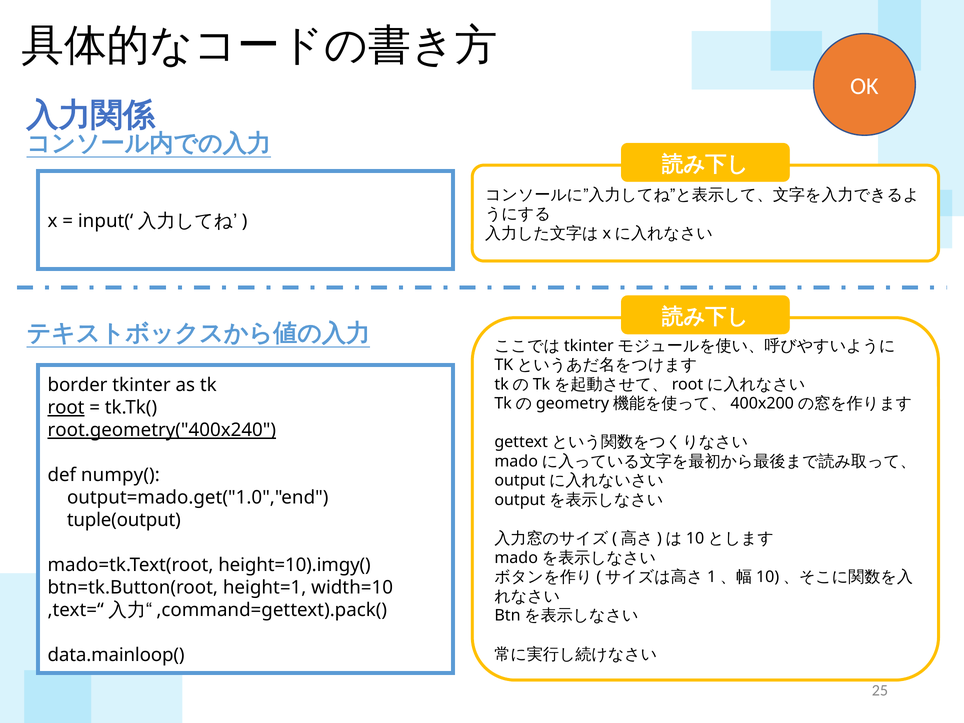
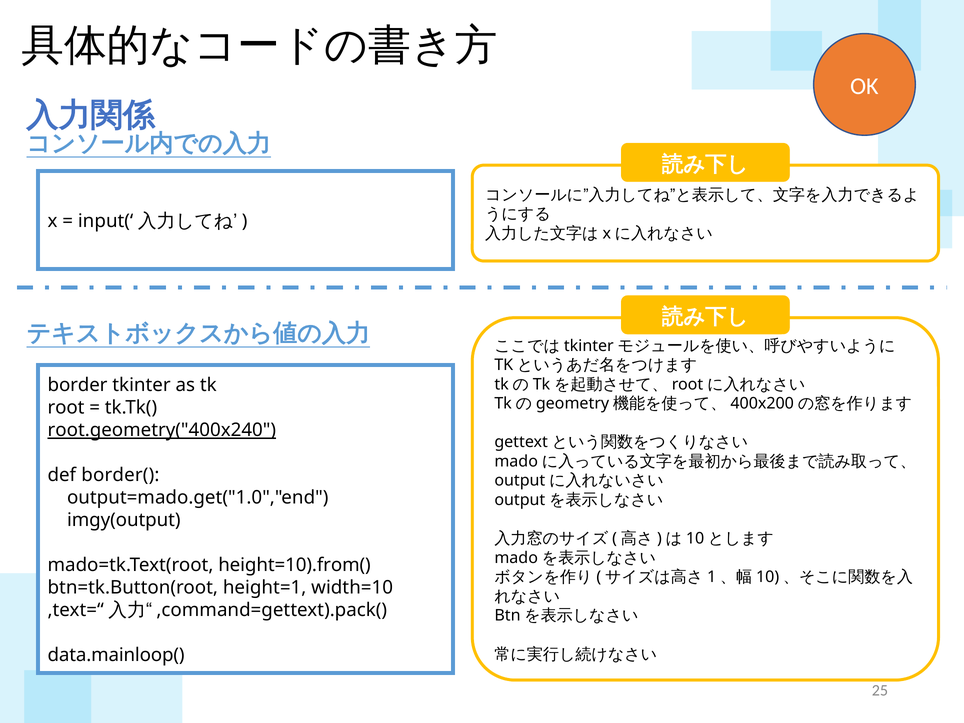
root underline: present -> none (66, 408)
numpy(: numpy( -> border( (120, 475)
tuple(output: tuple(output -> imgy(output (124, 520)
height=10).imgy(: height=10).imgy( -> height=10).from( (294, 565)
